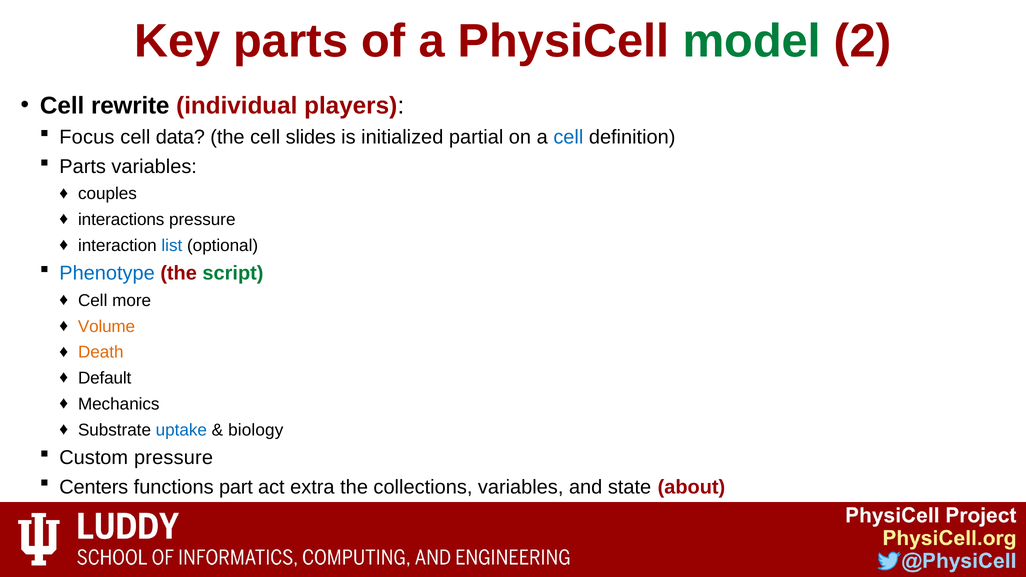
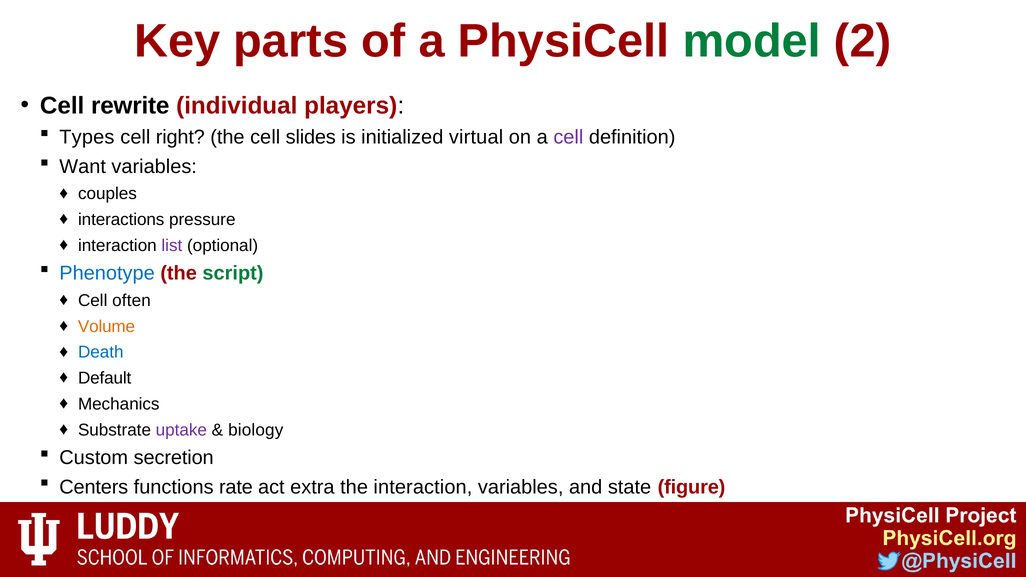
Focus: Focus -> Types (87, 137)
data: data -> right (180, 137)
partial: partial -> virtual (476, 137)
cell colour: blue -> purple (568, 137)
Parts: Parts -> Want (83, 167)
list colour: blue -> purple (172, 246)
more: more -> often (132, 301)
Death colour: orange -> blue (101, 352)
uptake colour: blue -> purple (181, 430)
Custom pressure: pressure -> secretion (174, 458)
part: part -> rate (236, 487)
the collections: collections -> interaction (423, 487)
about: about -> figure (692, 487)
